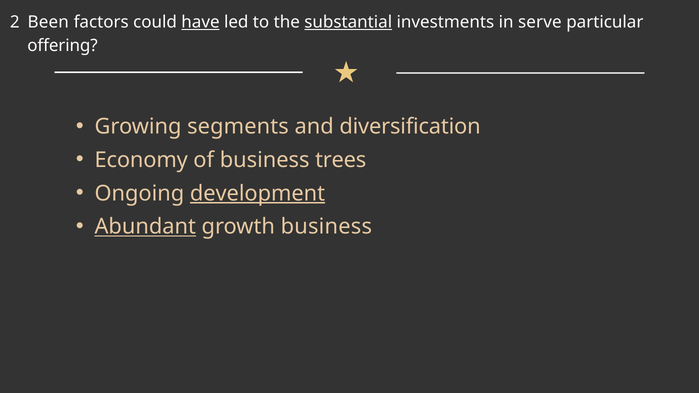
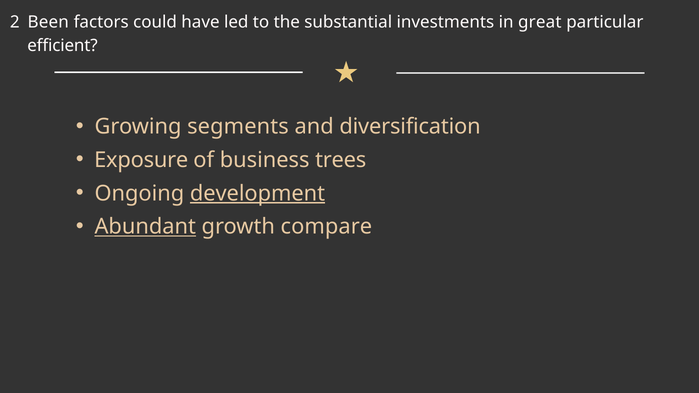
have underline: present -> none (200, 22)
substantial underline: present -> none (348, 22)
serve: serve -> great (540, 22)
offering: offering -> efficient (62, 46)
Economy: Economy -> Exposure (141, 160)
growth business: business -> compare (326, 227)
